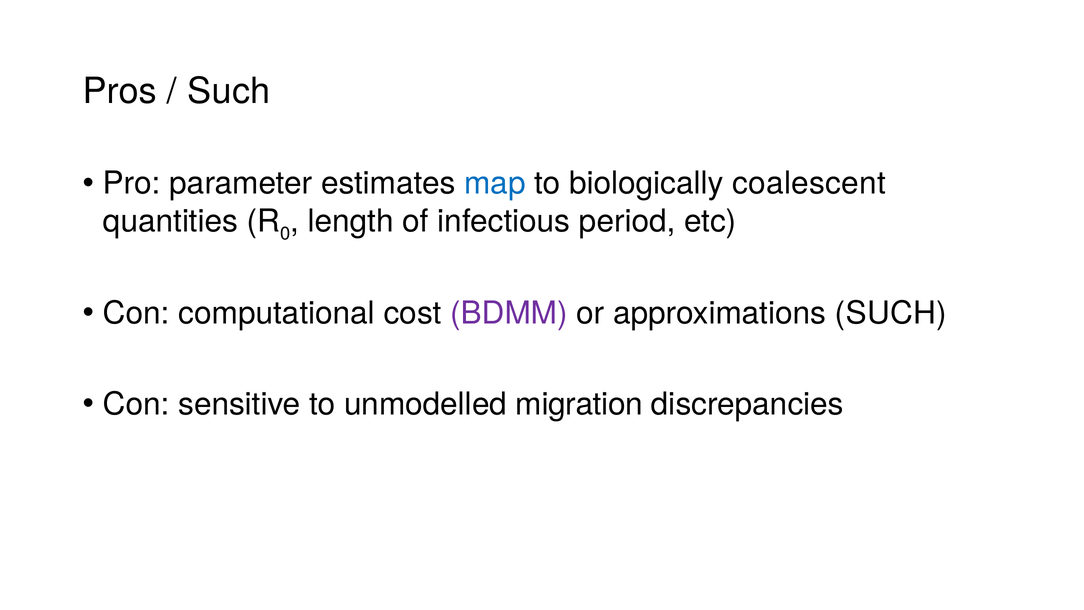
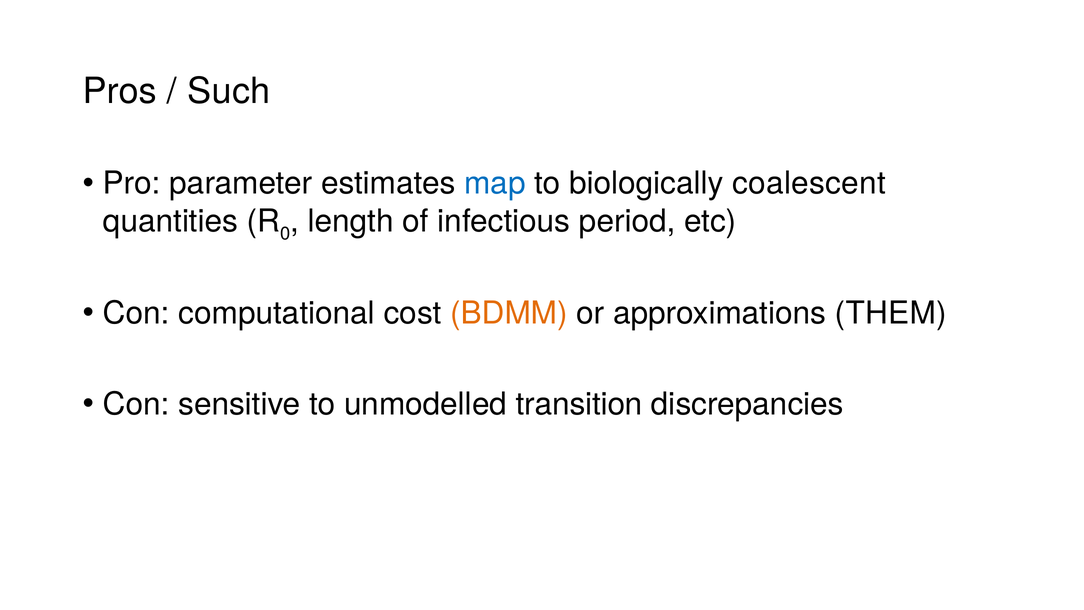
BDMM colour: purple -> orange (509, 313)
approximations SUCH: SUCH -> THEM (891, 313)
migration: migration -> transition (579, 404)
